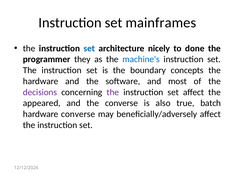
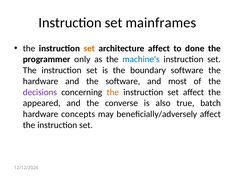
set colour: blue -> orange (89, 48)
architecture nicely: nicely -> affect (159, 48)
they: they -> only (82, 59)
boundary concepts: concepts -> software (187, 70)
the colour: purple -> orange (113, 92)
hardware converse: converse -> concepts (78, 114)
